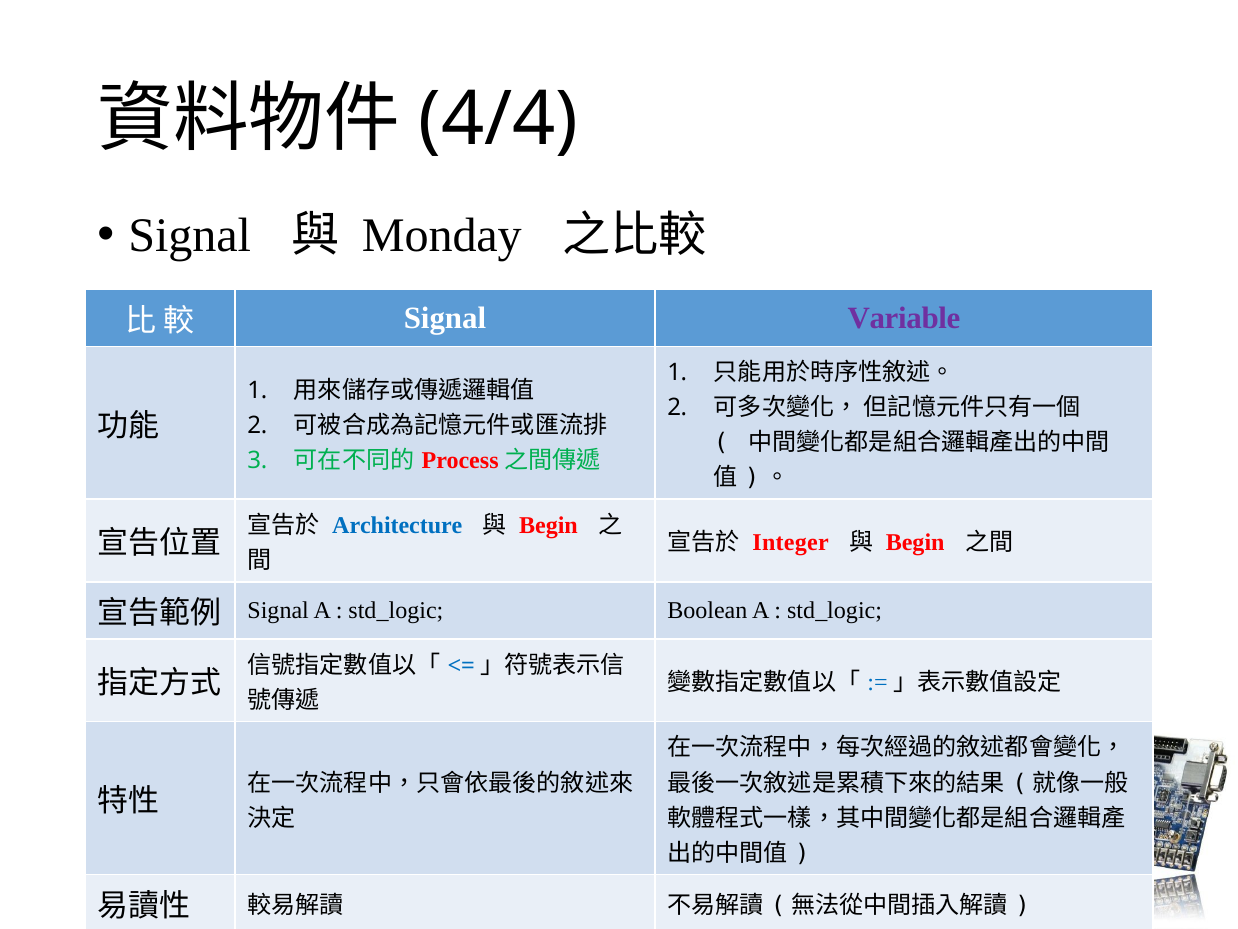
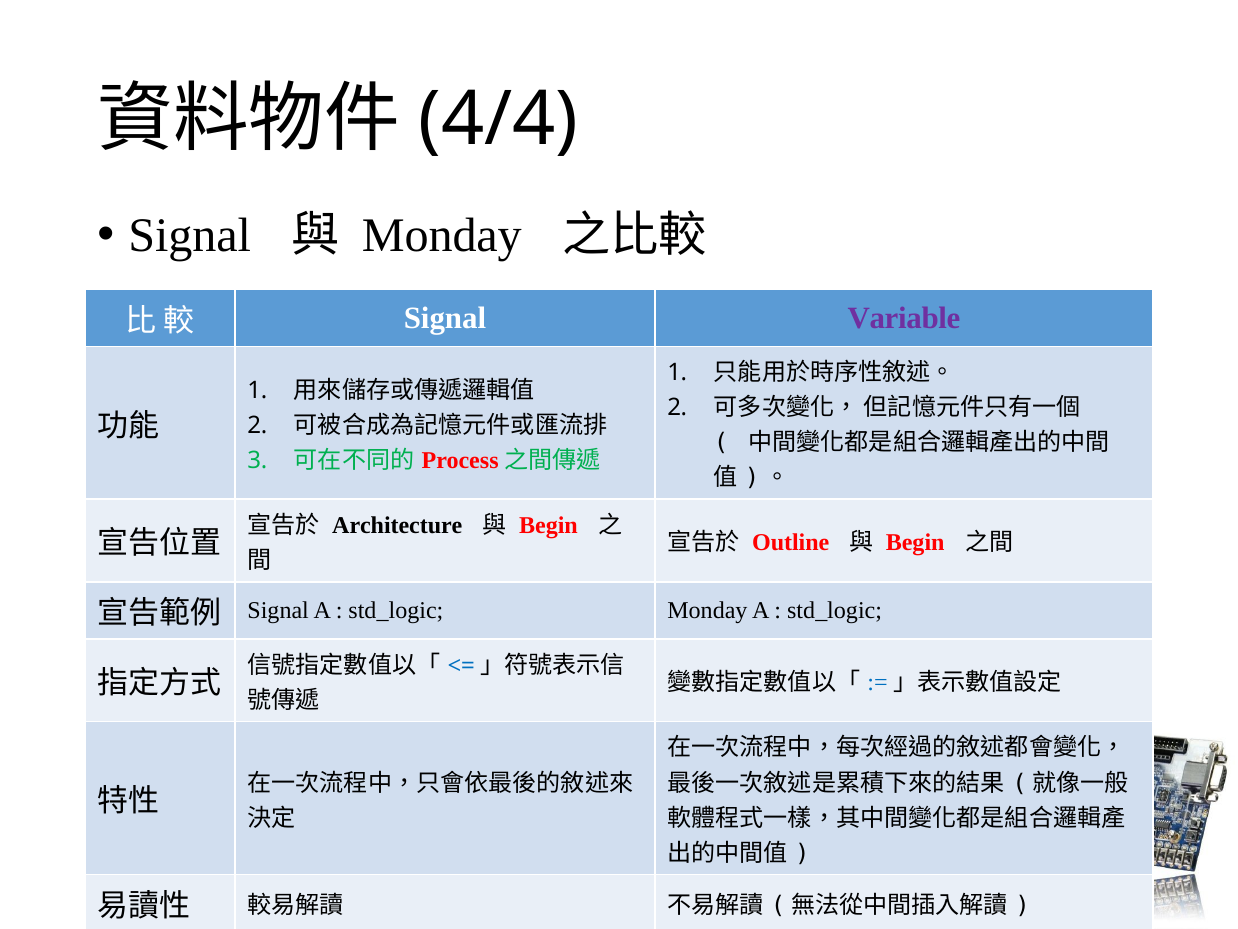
Architecture colour: blue -> black (397, 525)
Integer: Integer -> Outline (791, 543)
Boolean: Boolean -> Monday (707, 610)
